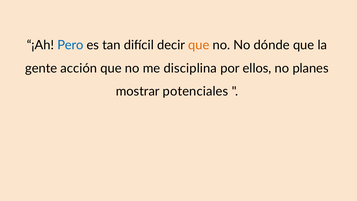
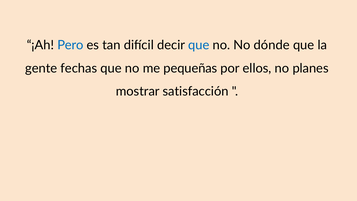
que colour: orange -> blue (199, 45)
acción: acción -> fechas (79, 68)
disciplina: disciplina -> pequeñas (190, 68)
potenciales: potenciales -> satisfacción (196, 91)
